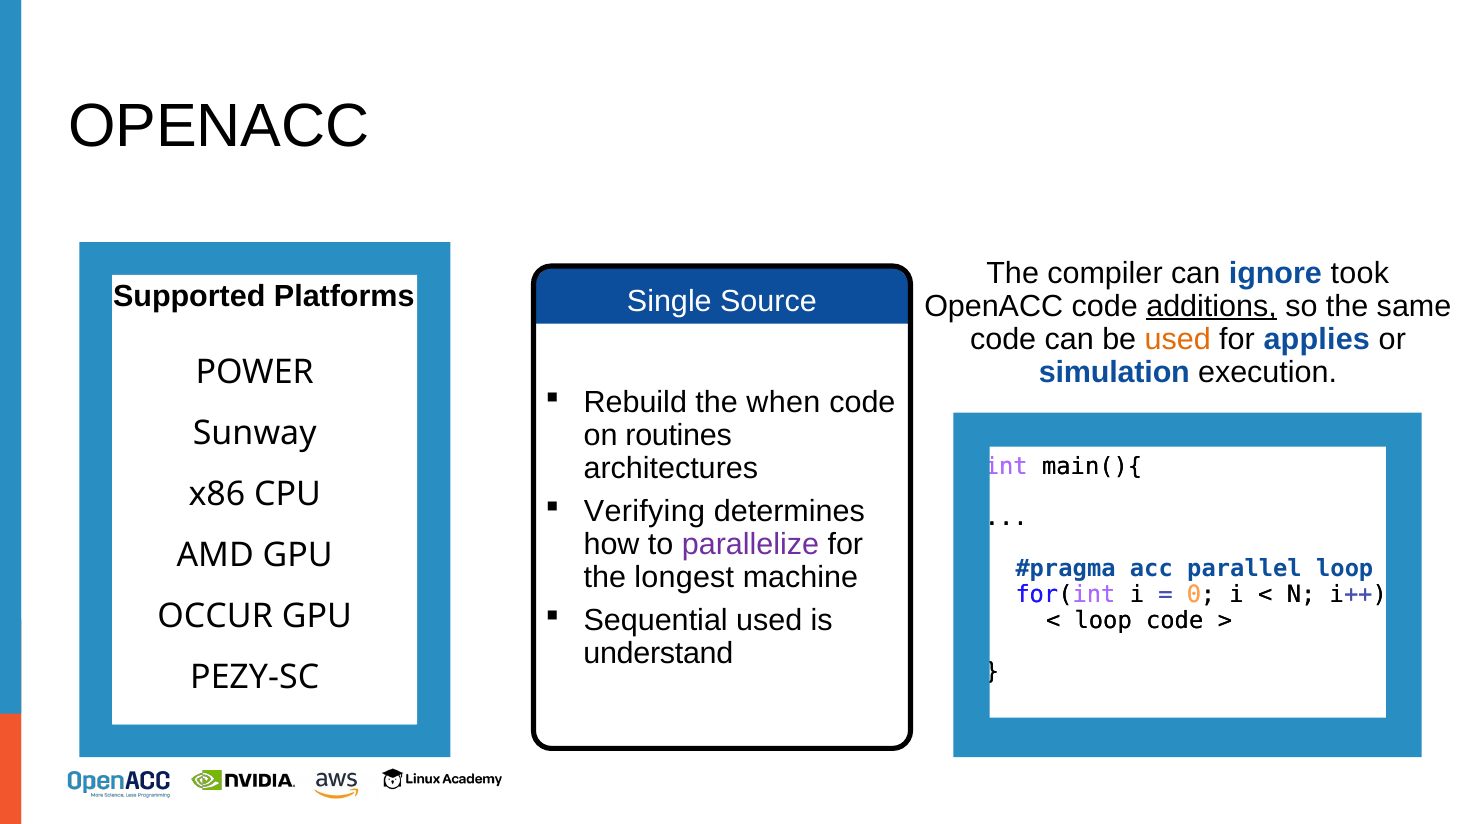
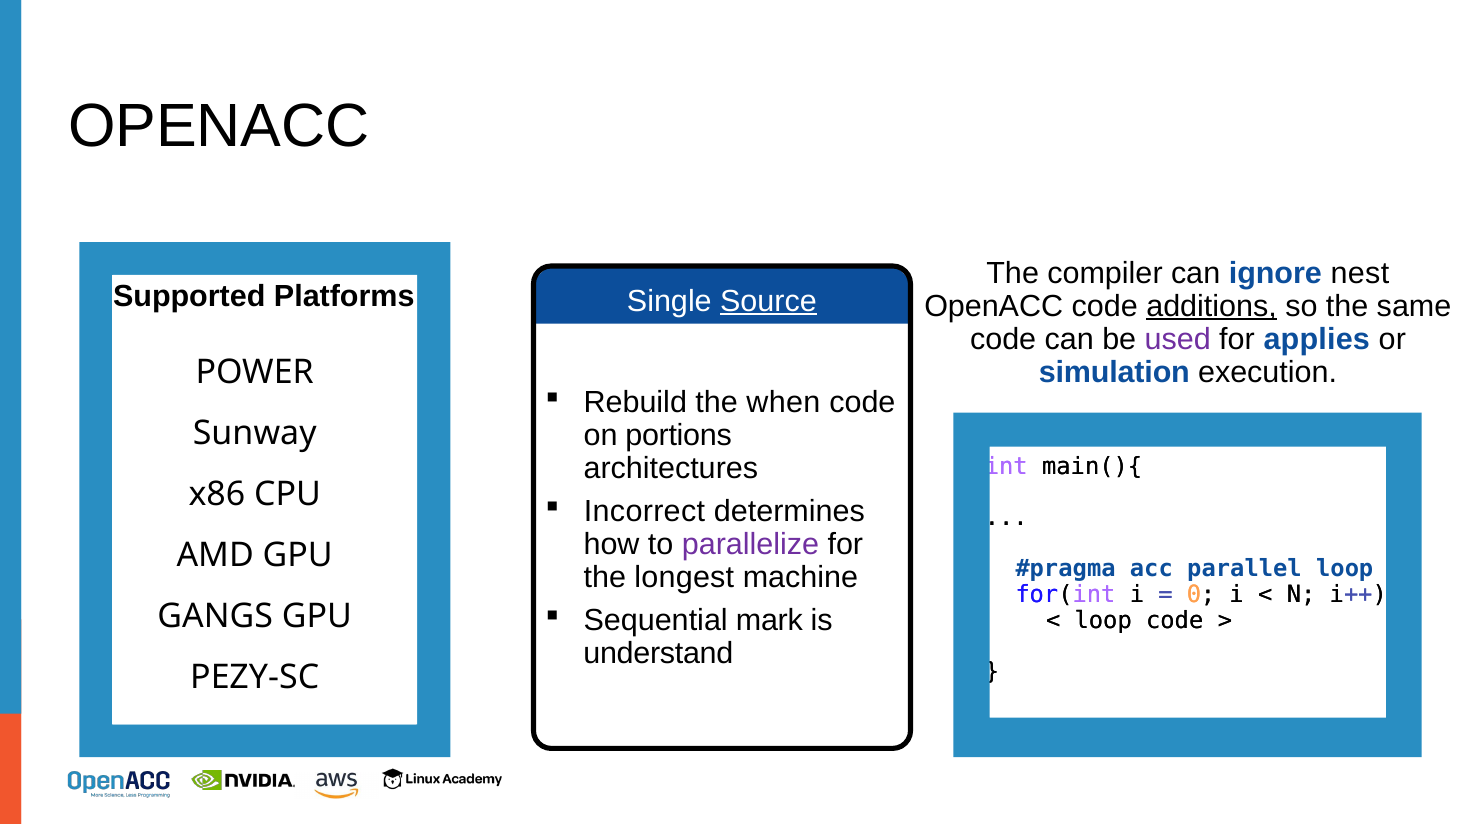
took: took -> nest (1360, 273)
Source underline: none -> present (768, 301)
used colour: orange -> purple (1178, 339)
routines: routines -> portions (679, 436)
Verifying: Verifying -> Incorrect (644, 512)
Sequential used: used -> mark (769, 621)
OCCUR: OCCUR -> GANGS (215, 616)
